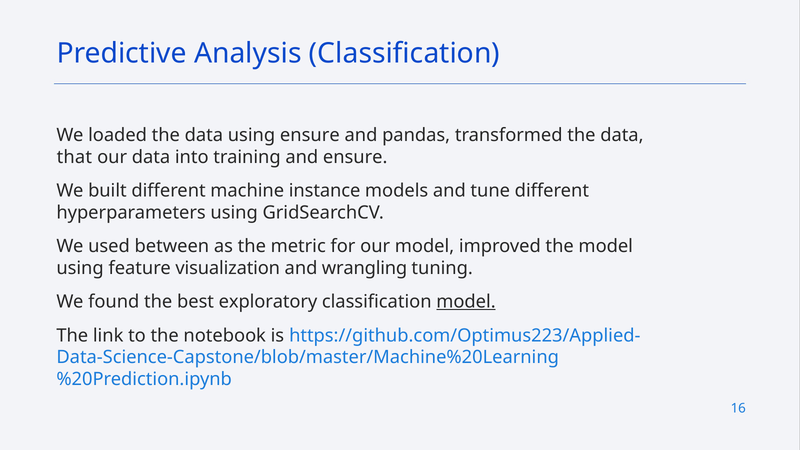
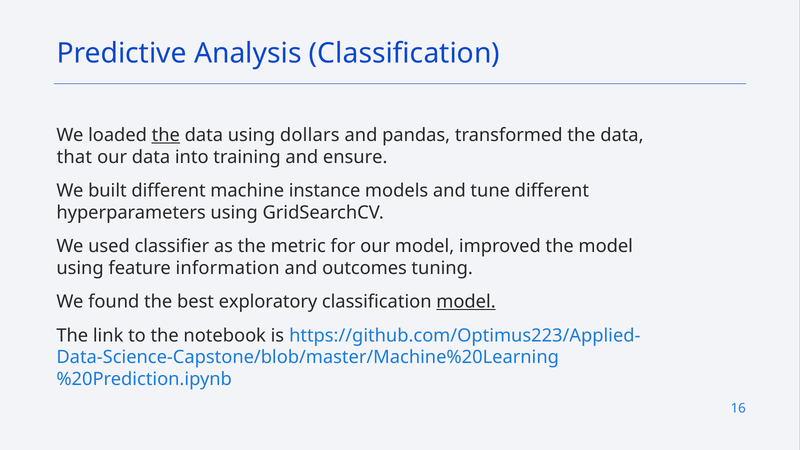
the underline: none -> present (166, 135)
using ensure: ensure -> dollars (310, 135)
between: between -> classifier (172, 246)
visualization: visualization -> information (228, 268)
wrangling: wrangling -> outcomes (364, 268)
